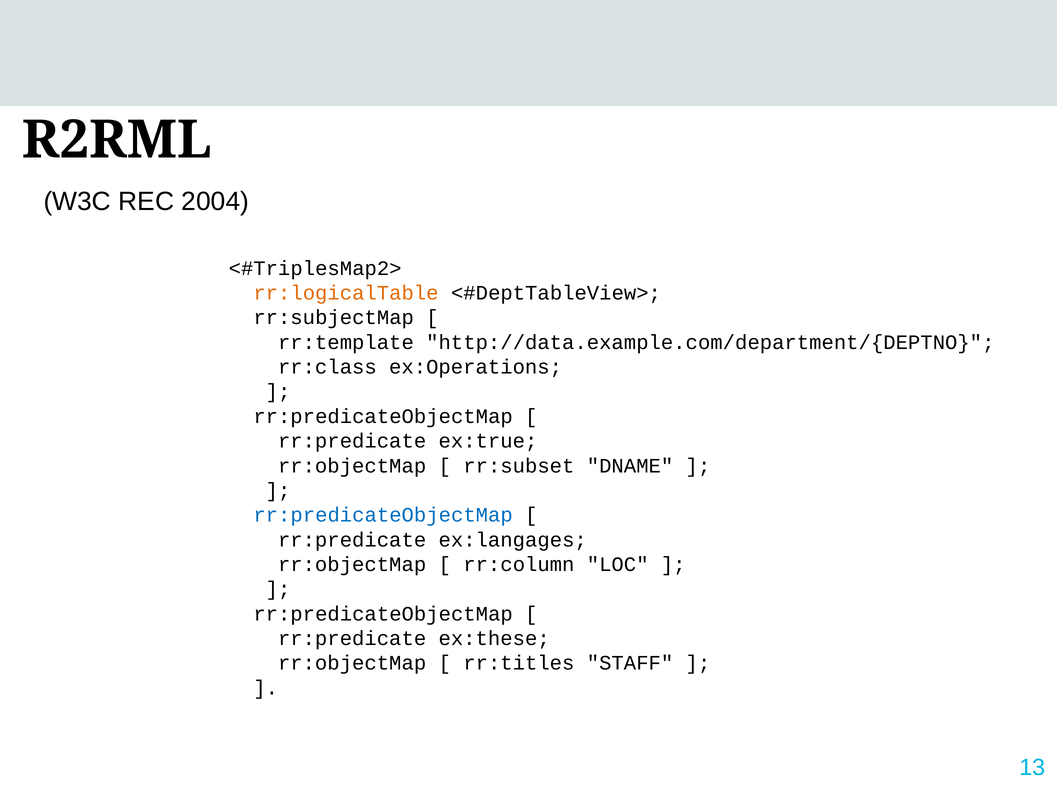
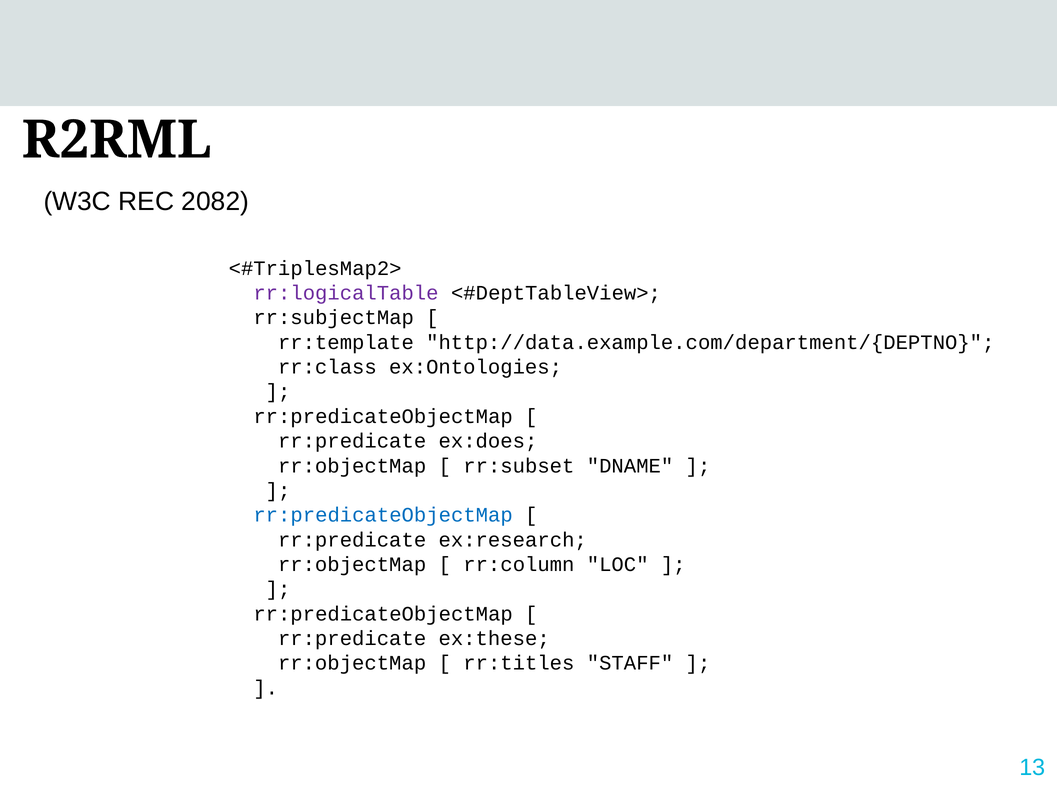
2004: 2004 -> 2082 (215, 201)
rr:logicalTable colour: orange -> purple (346, 293)
ex:Operations: ex:Operations -> ex:Ontologies (476, 367)
ex:true: ex:true -> ex:does (488, 441)
ex:langages: ex:langages -> ex:research (513, 540)
